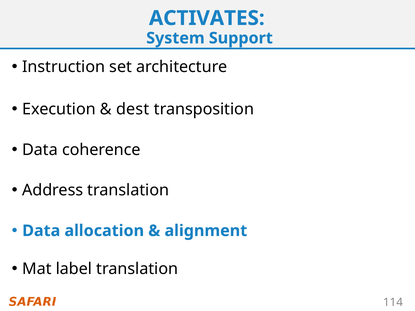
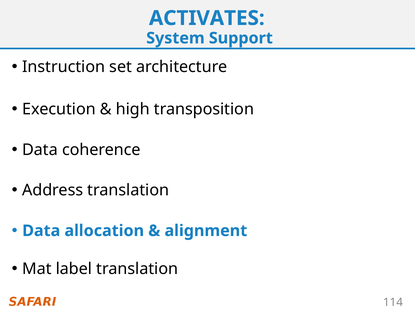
dest: dest -> high (133, 109)
